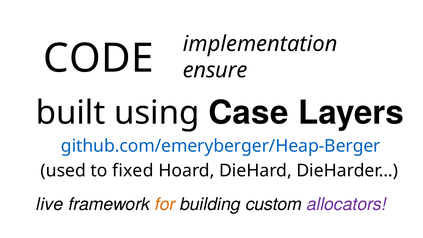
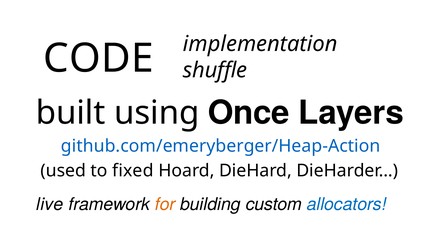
ensure: ensure -> shuffle (215, 70)
Case: Case -> Once (249, 113)
github.com/emeryberger/Heap-Berger: github.com/emeryberger/Heap-Berger -> github.com/emeryberger/Heap-Action (221, 146)
allocators colour: purple -> blue (347, 204)
